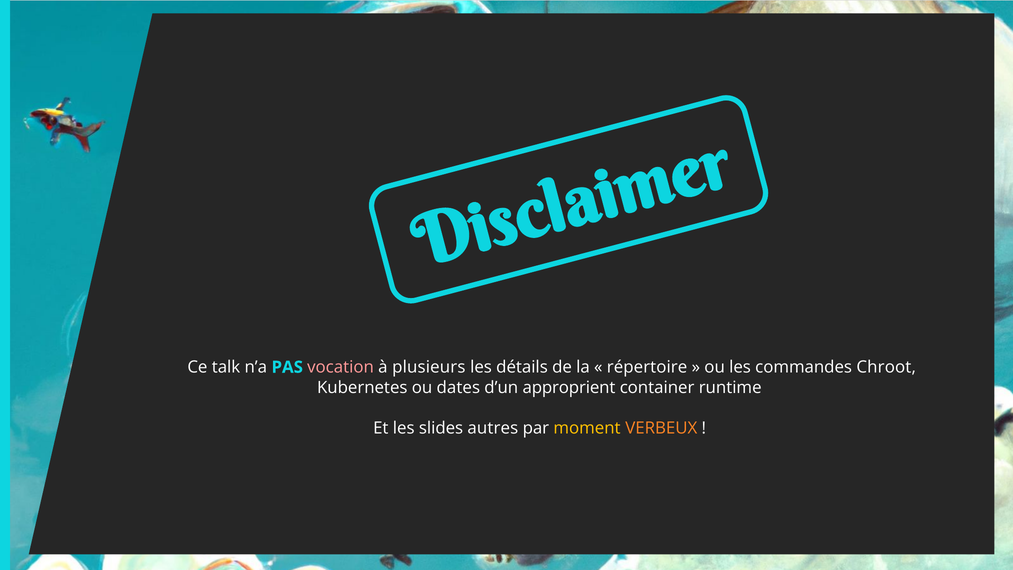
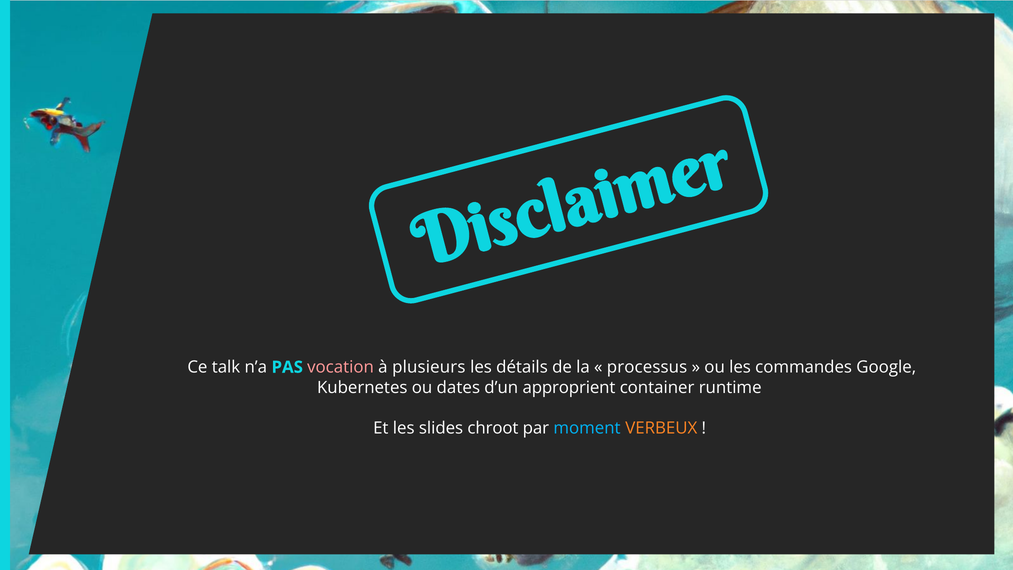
répertoire: répertoire -> processus (647, 367)
Chroot: Chroot -> Google (886, 367)
autres: autres -> chroot (493, 428)
moment colour: yellow -> light blue (587, 428)
